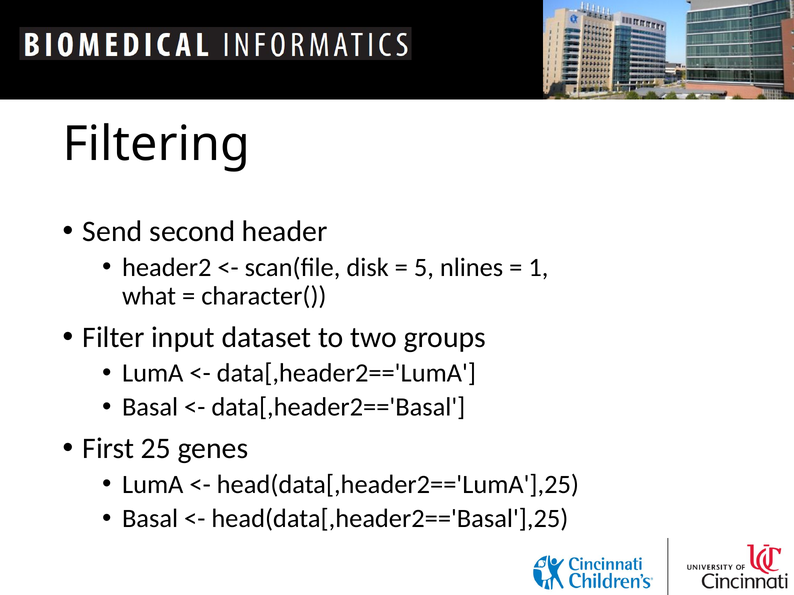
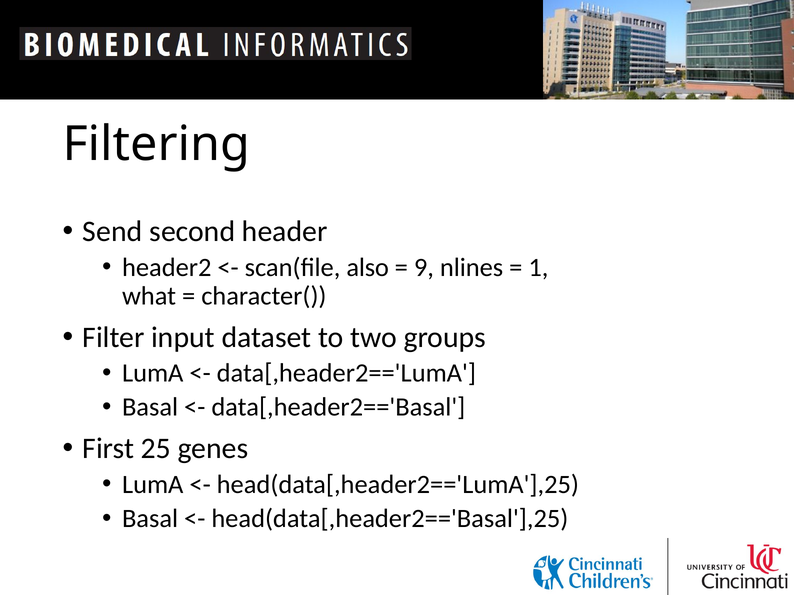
disk: disk -> also (368, 268)
5: 5 -> 9 (424, 268)
